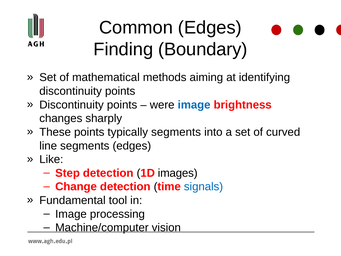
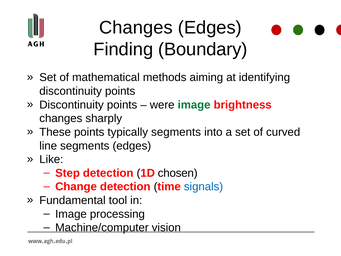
Common: Common -> Changes (136, 28)
image colour: blue -> green (194, 105)
images: images -> chosen (178, 173)
